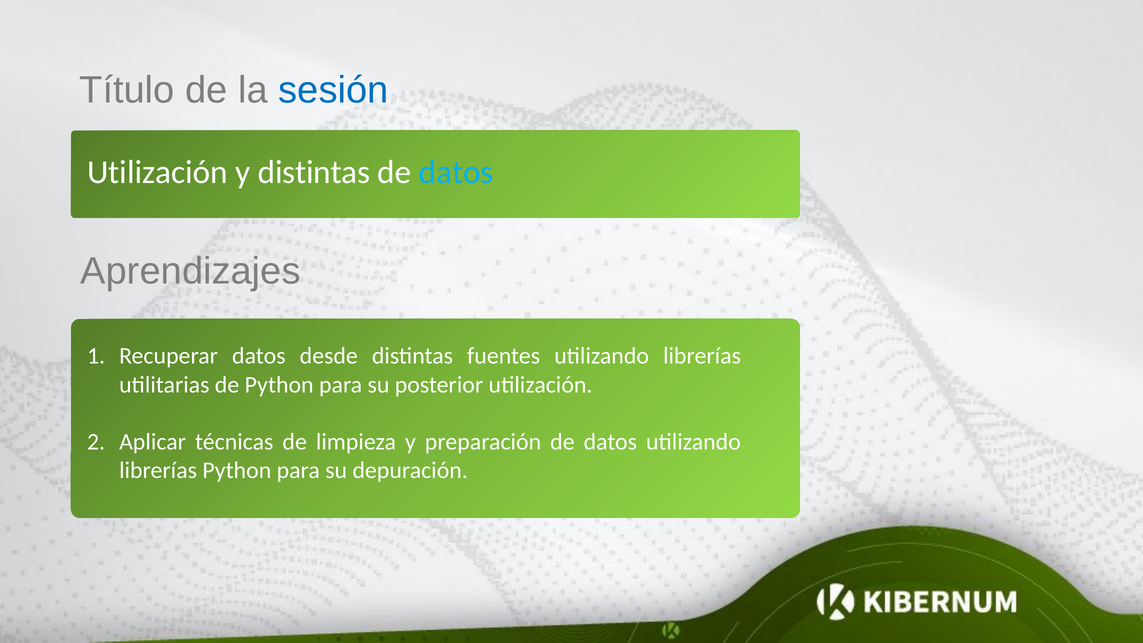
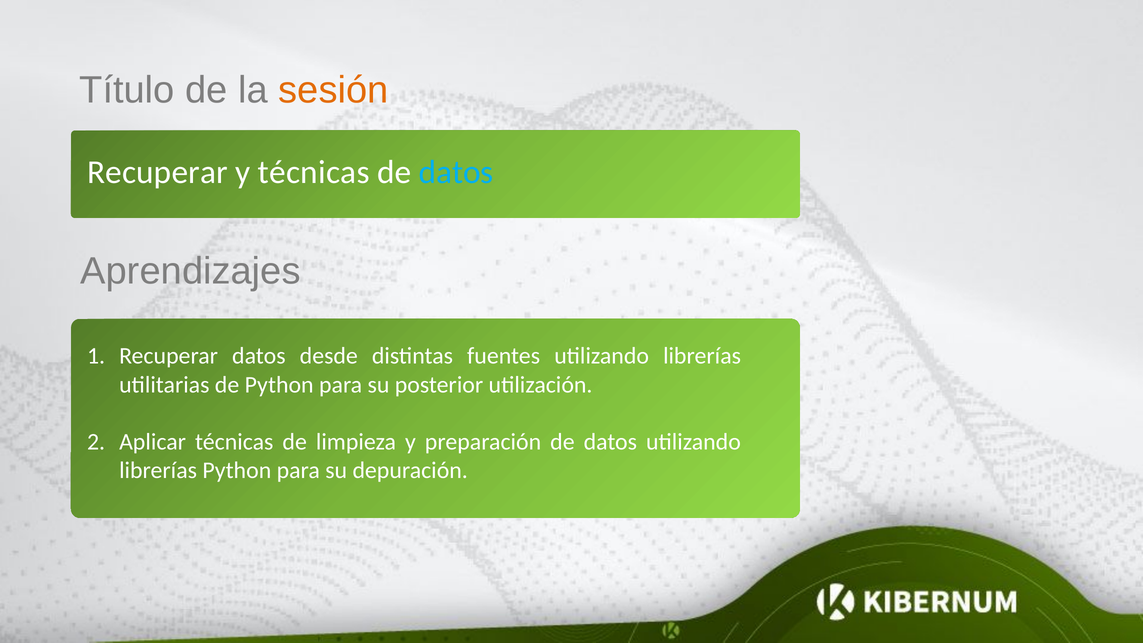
sesión colour: blue -> orange (333, 90)
Utilización: Utilización -> Recuperar (157, 172)
y distintas: distintas -> técnicas (314, 172)
